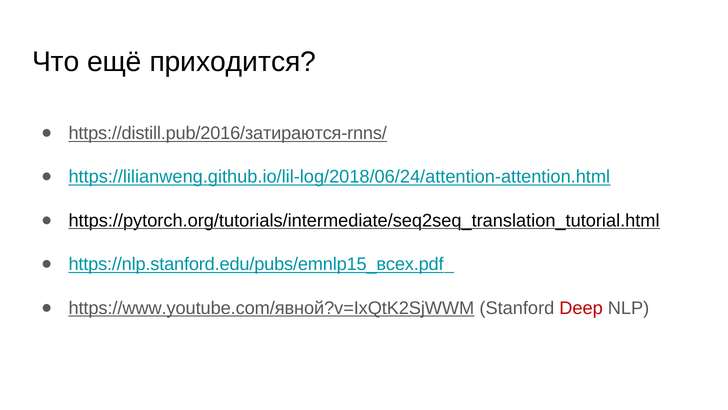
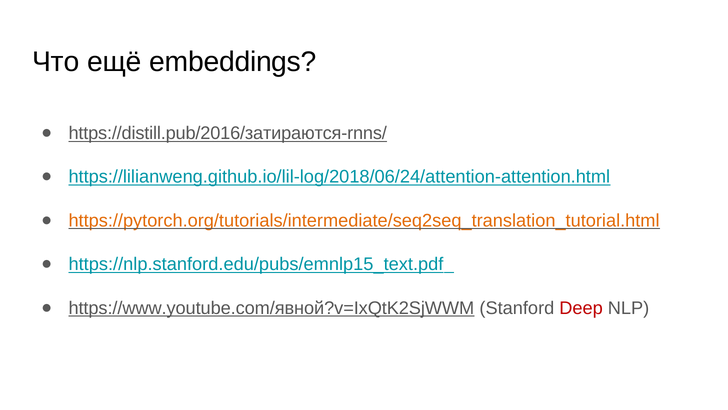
приходится: приходится -> embeddings (233, 62)
https://pytorch.org/tutorials/intermediate/seq2seq_translation_tutorial.html colour: black -> orange (364, 220)
https://nlp.stanford.edu/pubs/emnlp15_всех.pdf: https://nlp.stanford.edu/pubs/emnlp15_всех.pdf -> https://nlp.stanford.edu/pubs/emnlp15_text.pdf (256, 264)
